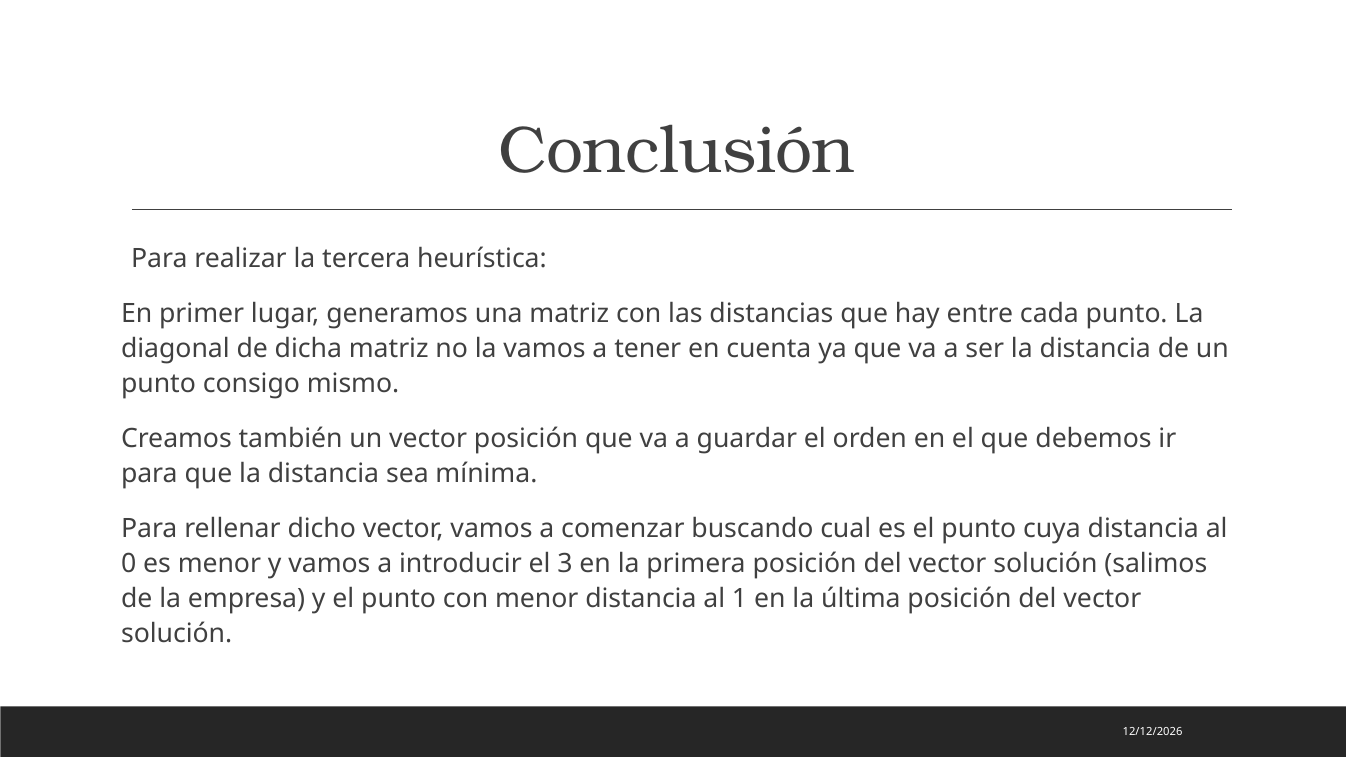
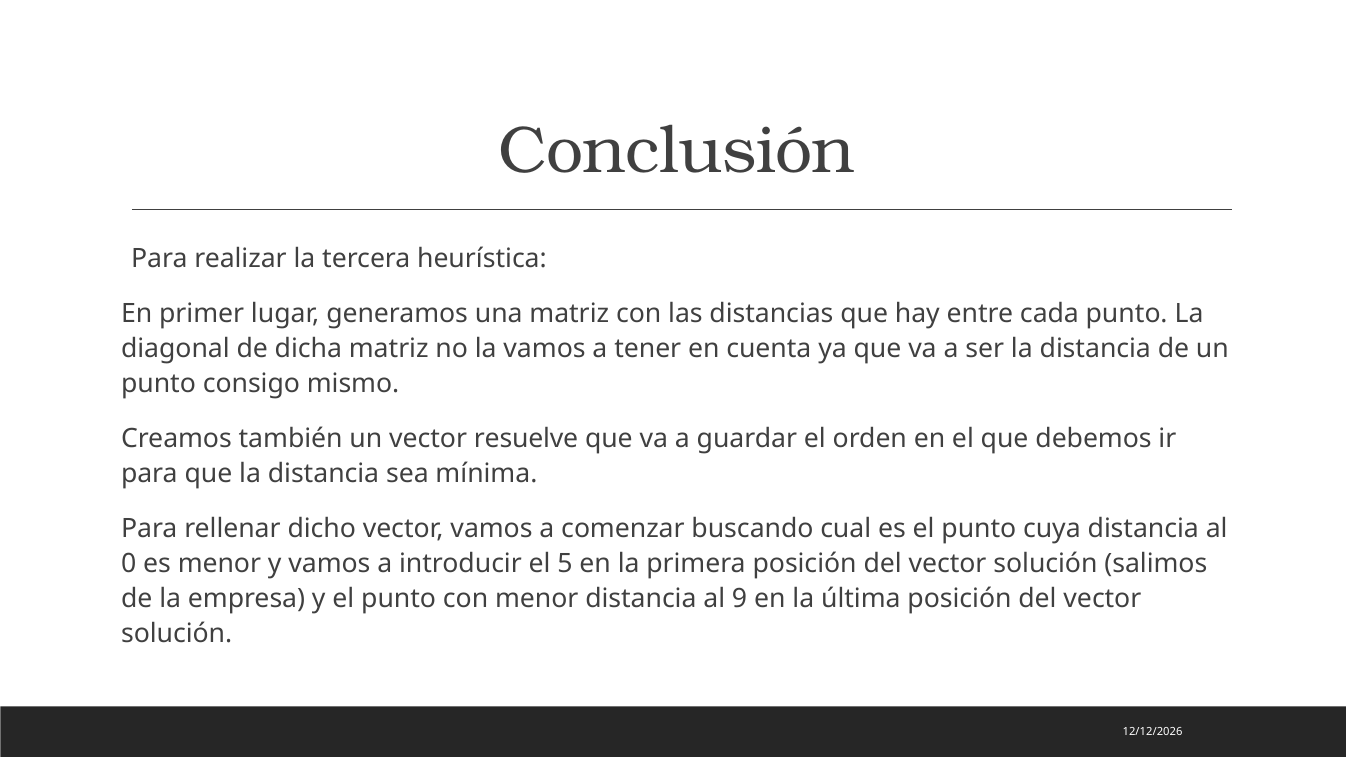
vector posición: posición -> resuelve (526, 439)
3: 3 -> 5 (565, 564)
1: 1 -> 9 (740, 599)
